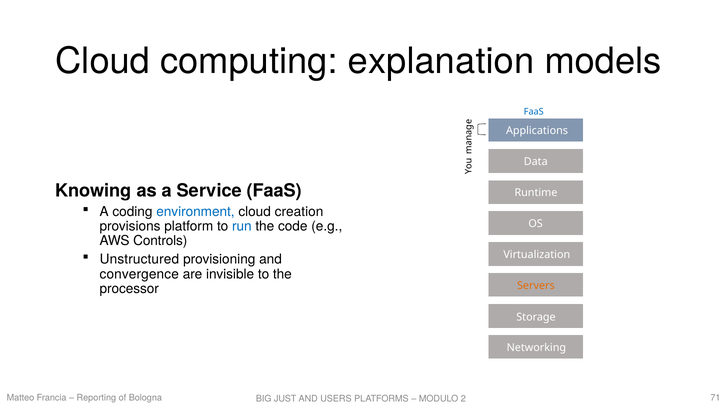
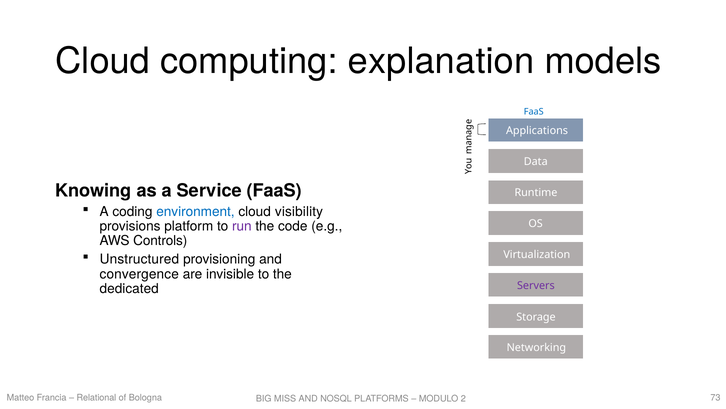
creation: creation -> visibility (299, 211)
run colour: blue -> purple (242, 226)
Servers colour: orange -> purple (536, 285)
processor: processor -> dedicated (129, 289)
Reporting: Reporting -> Relational (96, 397)
71: 71 -> 73 (716, 397)
JUST: JUST -> MISS (285, 398)
USERS: USERS -> NOSQL (336, 398)
